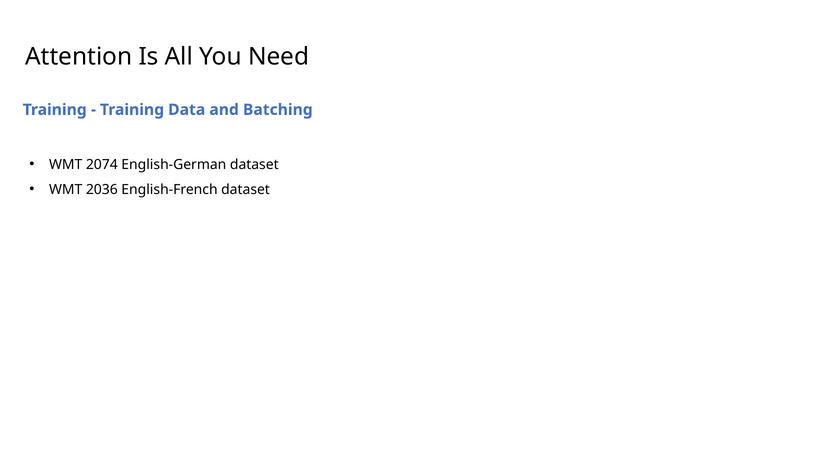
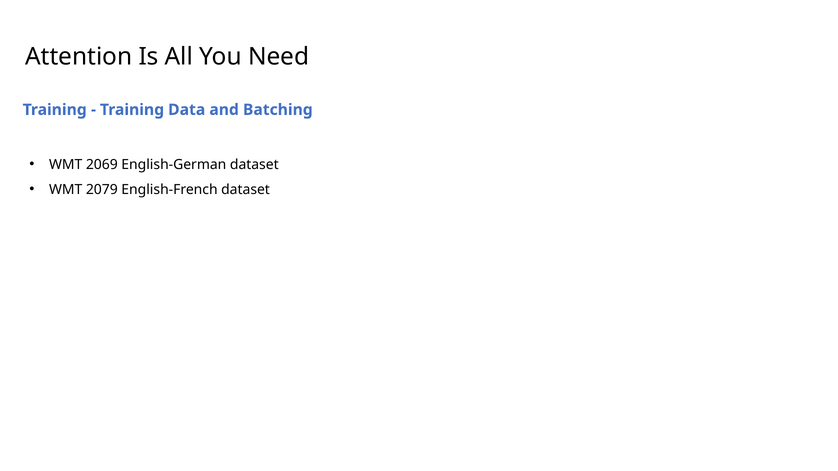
2074: 2074 -> 2069 (102, 165)
2036: 2036 -> 2079 (102, 190)
